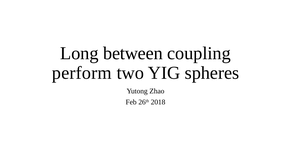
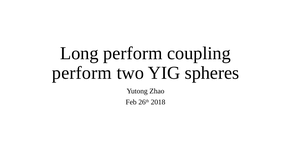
Long between: between -> perform (133, 53)
